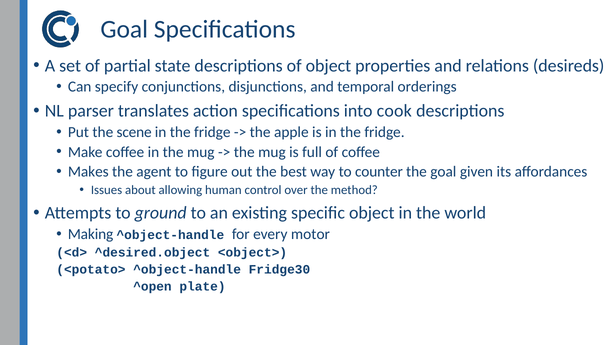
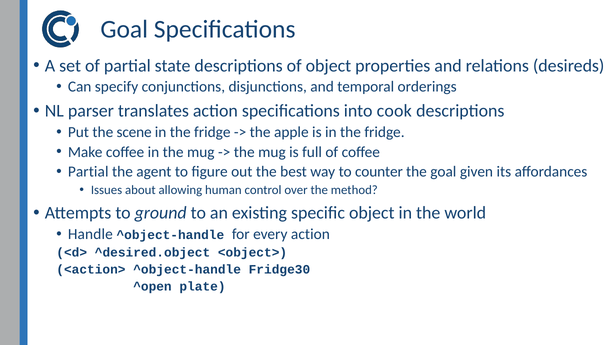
Makes: Makes -> Partial (88, 172)
Making: Making -> Handle (90, 234)
every motor: motor -> action (310, 234)
<potato>: <potato> -> <action> (91, 270)
